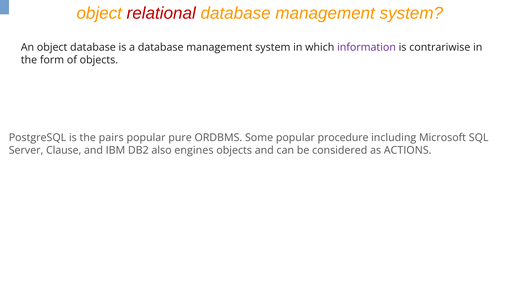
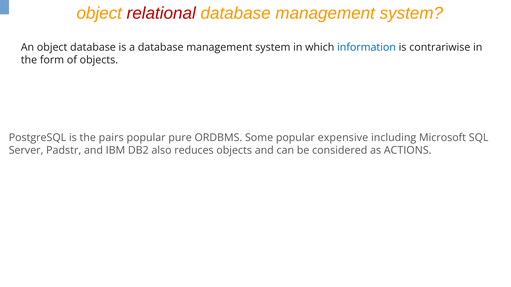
information colour: purple -> blue (367, 47)
procedure: procedure -> expensive (343, 138)
Clause: Clause -> Padstr (64, 151)
engines: engines -> reduces (194, 151)
